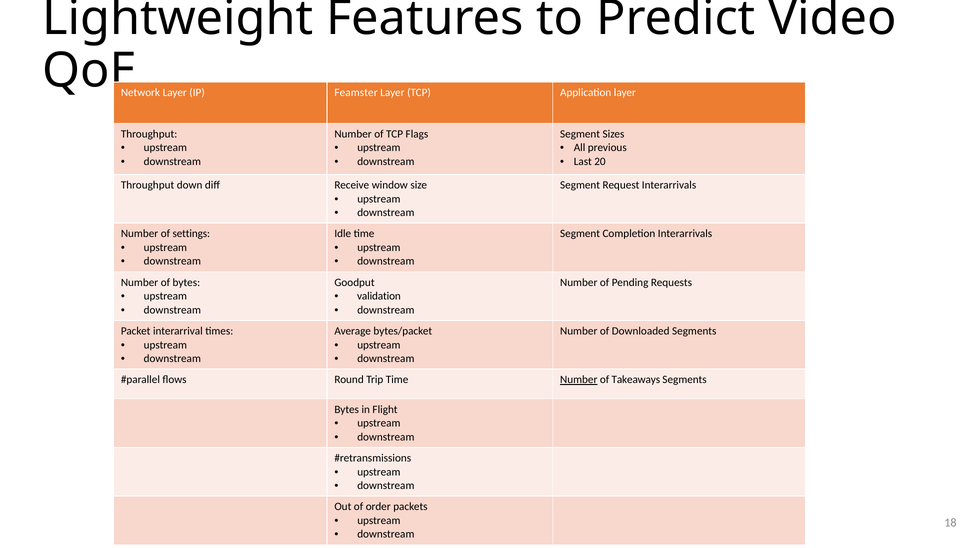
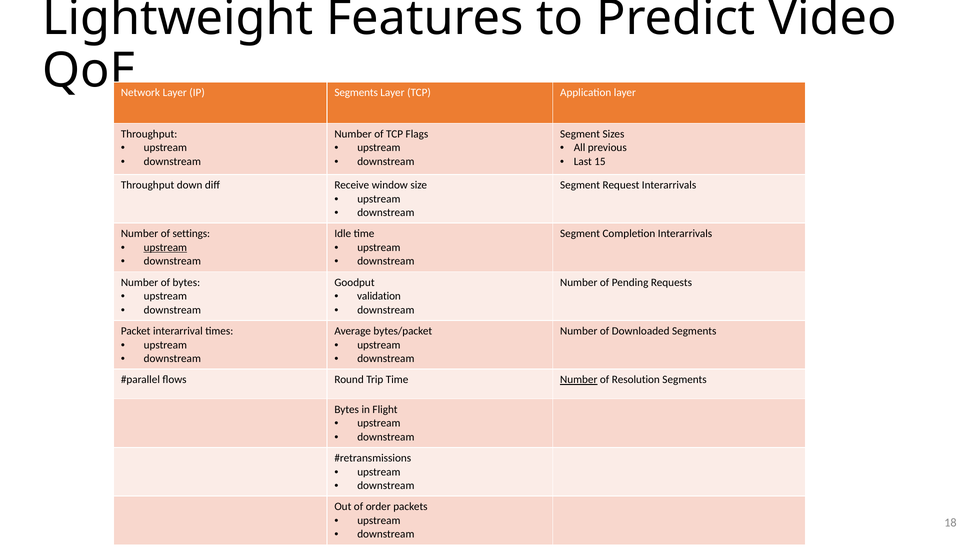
IP Feamster: Feamster -> Segments (356, 93)
20: 20 -> 15 (600, 161)
upstream underline: none -> present (165, 247)
Takeaways: Takeaways -> Resolution (636, 380)
